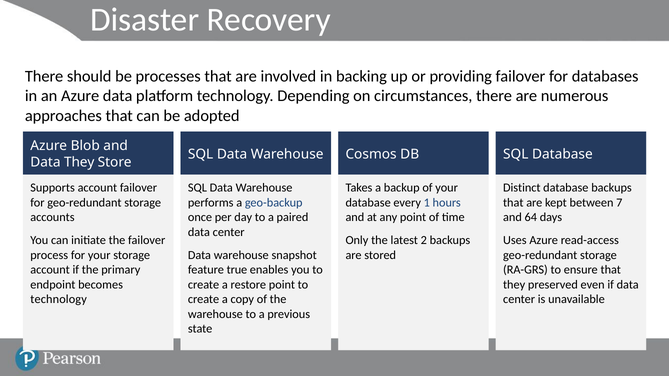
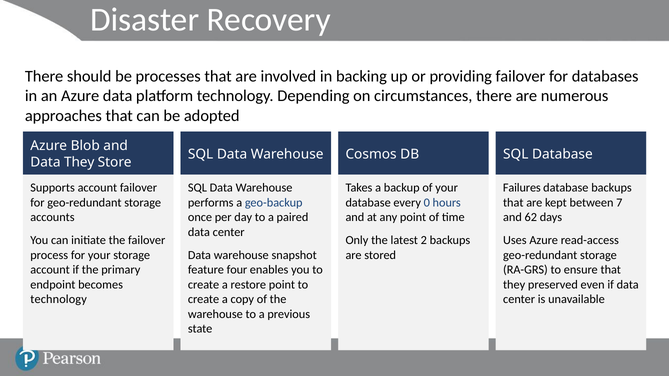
Distinct: Distinct -> Failures (522, 188)
1: 1 -> 0 (427, 203)
64: 64 -> 62 (531, 218)
true: true -> four (237, 270)
